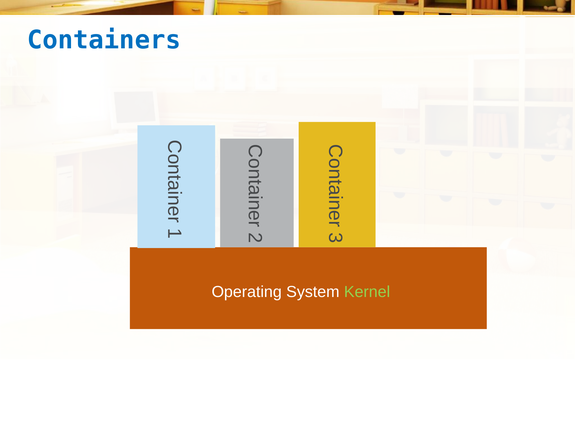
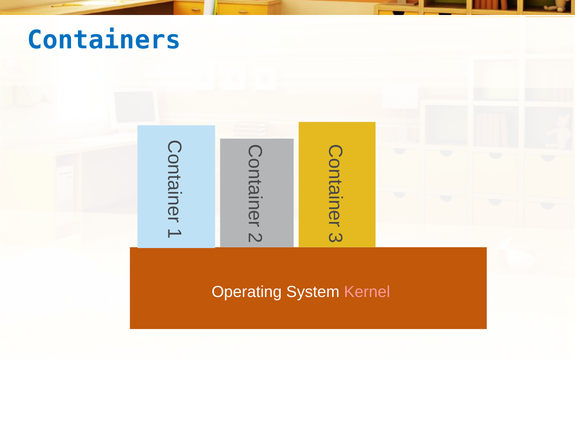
Kernel colour: light green -> pink (367, 292)
